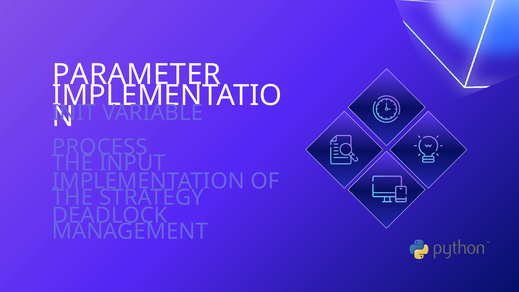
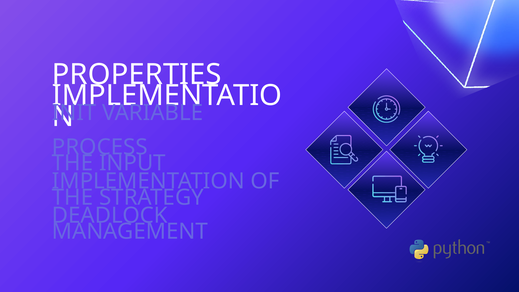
PARAMETER: PARAMETER -> PROPERTIES (137, 74)
